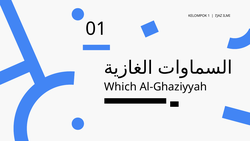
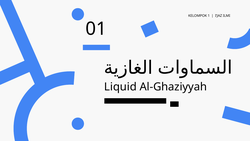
Which: Which -> Liquid (120, 87)
